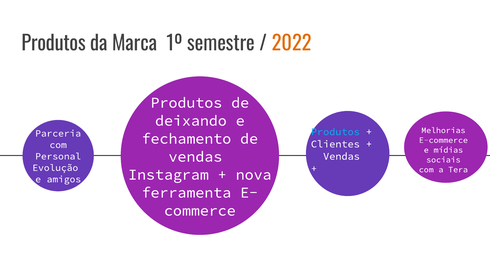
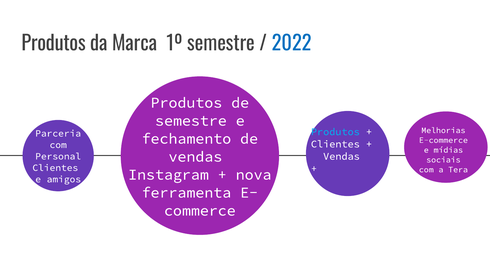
2022 colour: orange -> blue (292, 44)
deixando: deixando -> semestre (191, 121)
Evolução: Evolução -> Clientes (55, 168)
